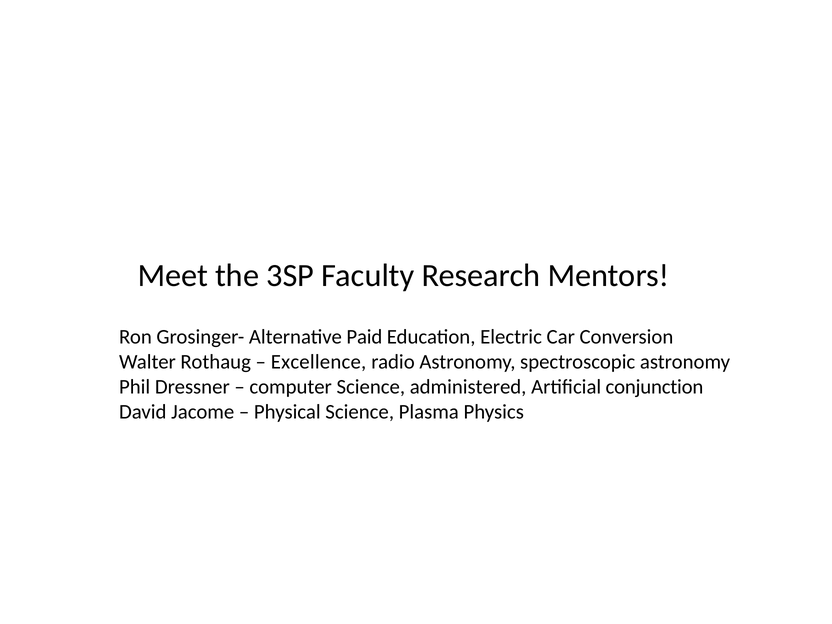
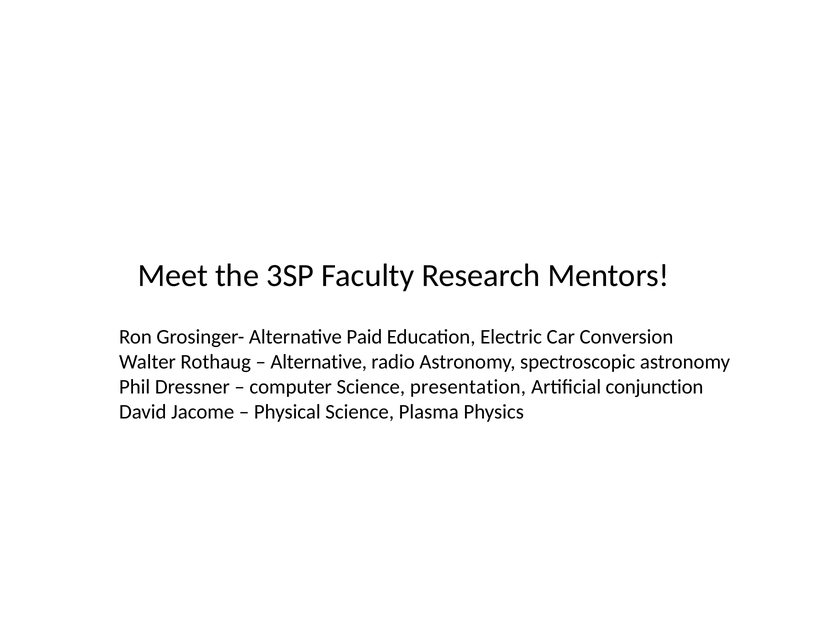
Excellence: Excellence -> Alternative (319, 362)
administered: administered -> presentation (468, 387)
